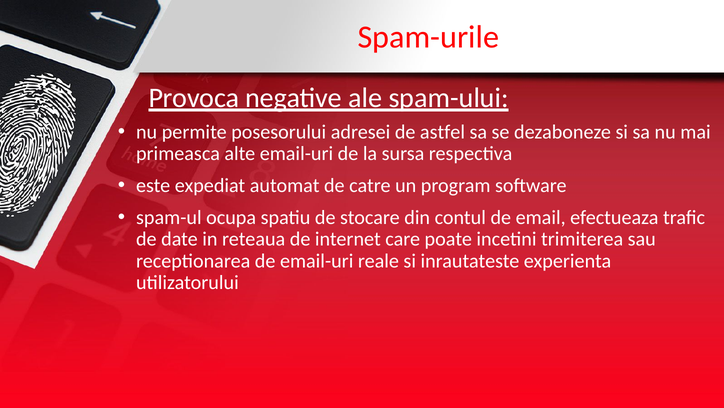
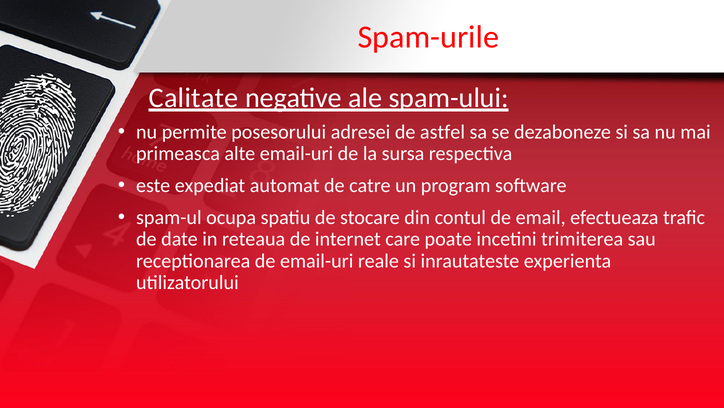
Provoca: Provoca -> Calitate (194, 98)
